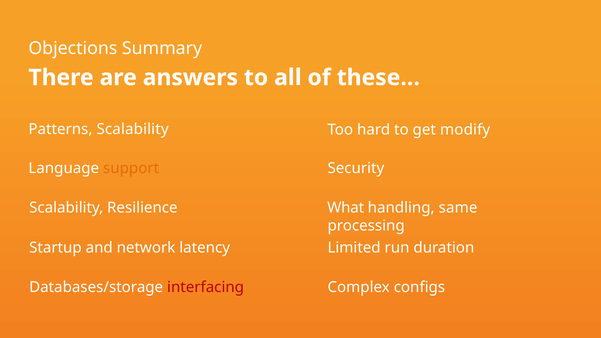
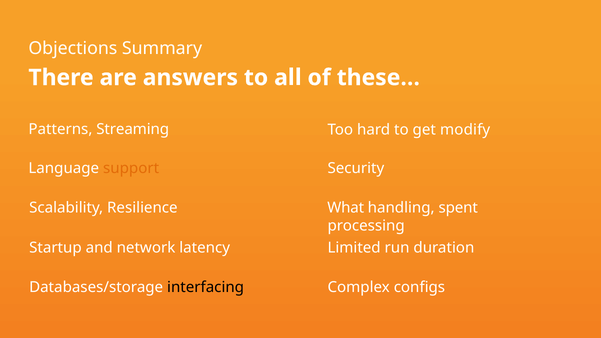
Patterns Scalability: Scalability -> Streaming (133, 129)
same: same -> spent (458, 208)
interfacing colour: red -> black (206, 287)
